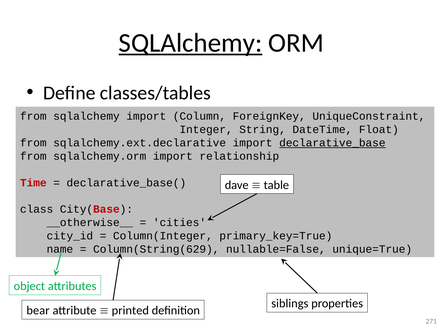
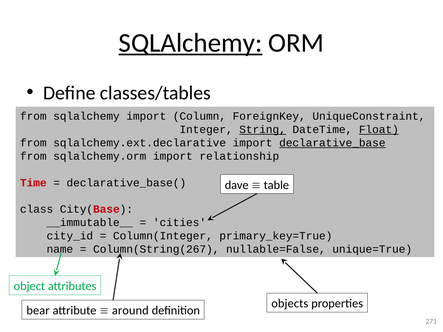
String underline: none -> present (263, 130)
Float underline: none -> present (379, 130)
__otherwise__: __otherwise__ -> __immutable__ (90, 223)
Column(String(629: Column(String(629 -> Column(String(267 (156, 249)
siblings: siblings -> objects (290, 304)
printed: printed -> around (130, 311)
